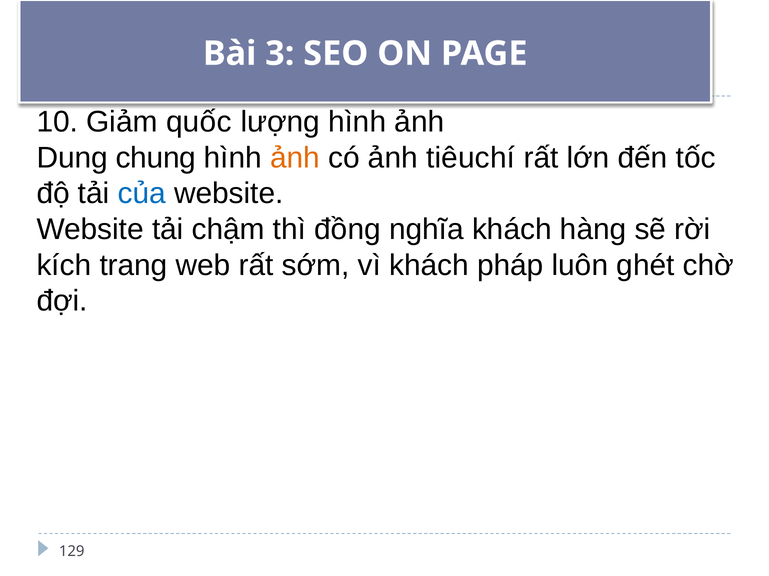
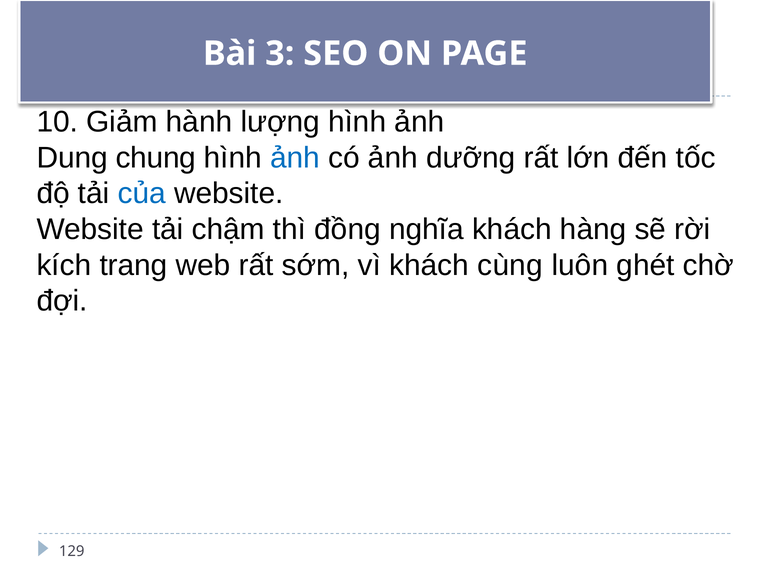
quốc: quốc -> hành (199, 122)
ảnh colour: orange -> blue (295, 158)
tiêuchí: tiêuchí -> dưỡng (471, 158)
pháp: pháp -> cùng (510, 266)
